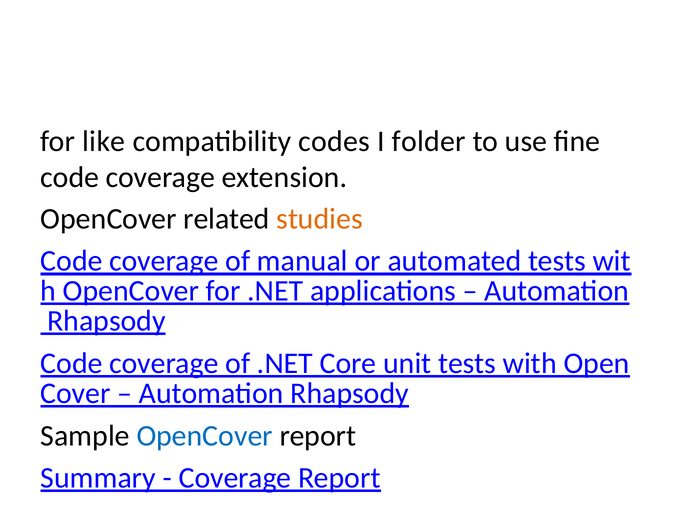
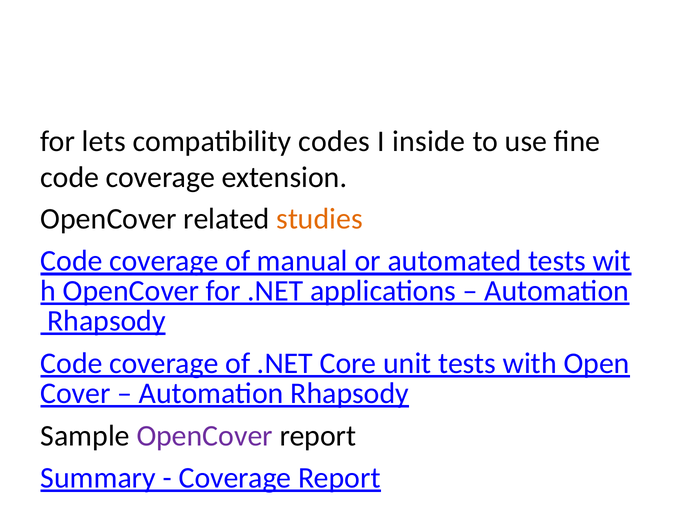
like: like -> lets (104, 141)
folder: folder -> inside (429, 141)
OpenCover colour: blue -> purple (205, 436)
